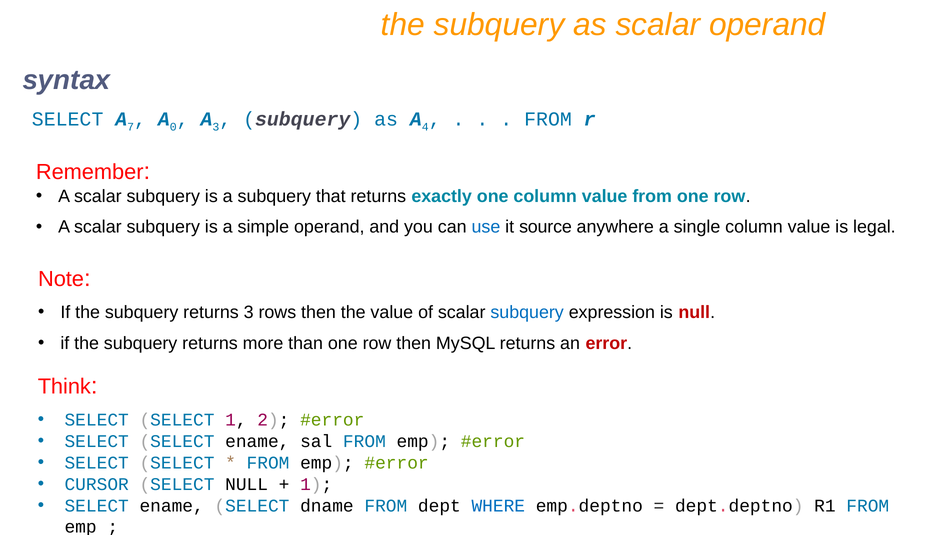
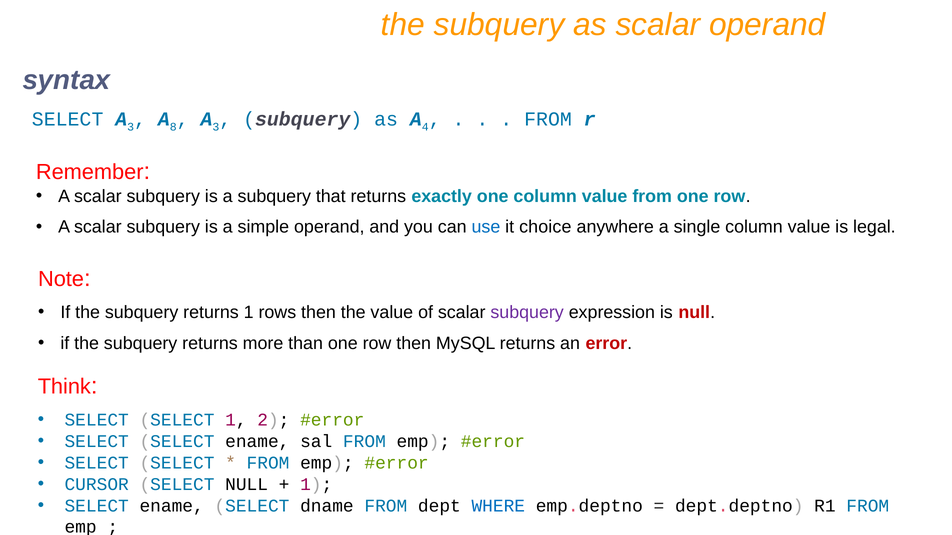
SELECT A 7: 7 -> 3 (131, 127)
0: 0 -> 8 (173, 127)
source: source -> choice (545, 227)
returns 3: 3 -> 1 (249, 313)
subquery colour: blue -> purple (527, 313)
